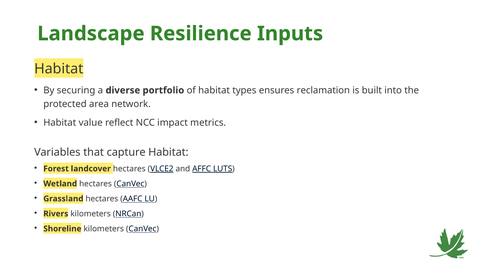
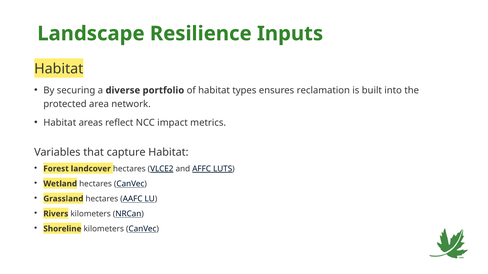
value: value -> areas (91, 123)
